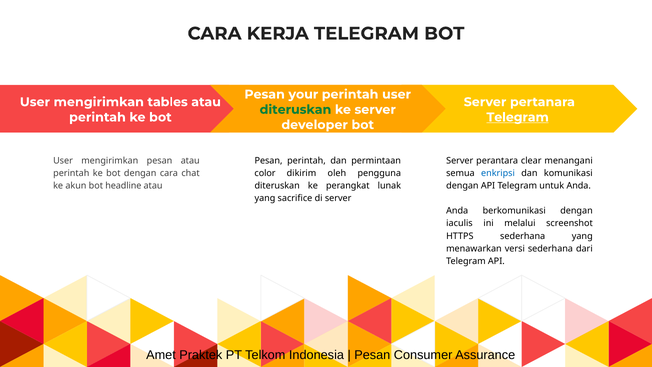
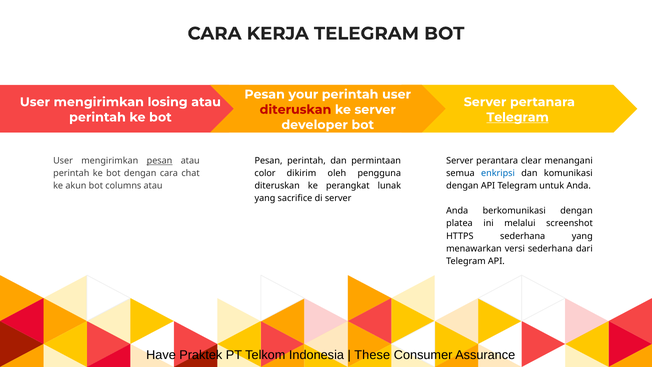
tables: tables -> losing (168, 102)
diteruskan colour: green -> red (295, 110)
pesan underline: none -> present (160, 161)
headline: headline -> columns (123, 186)
iaculis: iaculis -> platea (459, 223)
Amet: Amet -> Have (161, 355)
Pesan: Pesan -> These (372, 355)
